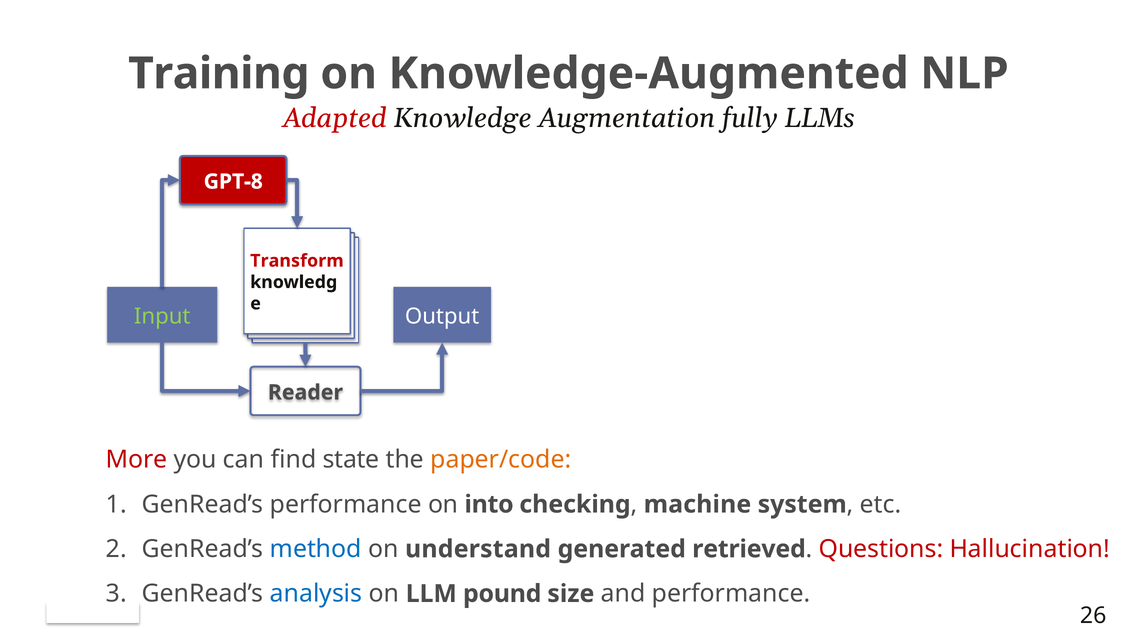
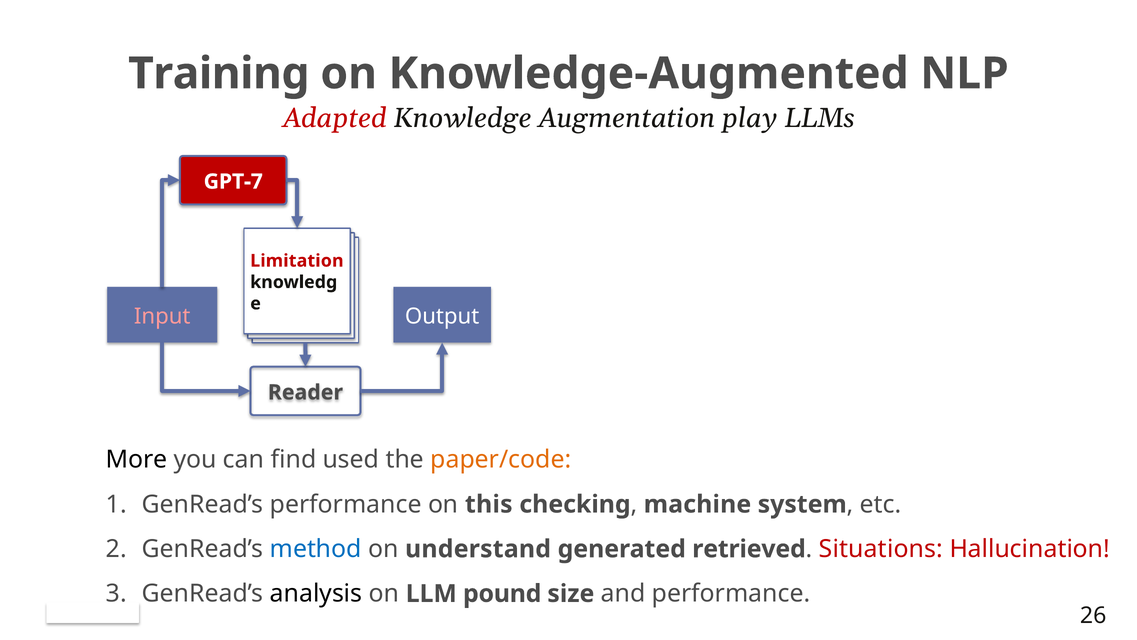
fully: fully -> play (750, 118)
GPT-8: GPT-8 -> GPT-7 (233, 182)
Transform: Transform -> Limitation (297, 261)
Input colour: light green -> pink (162, 316)
More colour: red -> black (137, 459)
state: state -> used (351, 459)
into: into -> this (489, 504)
Questions: Questions -> Situations (881, 549)
analysis colour: blue -> black (316, 593)
